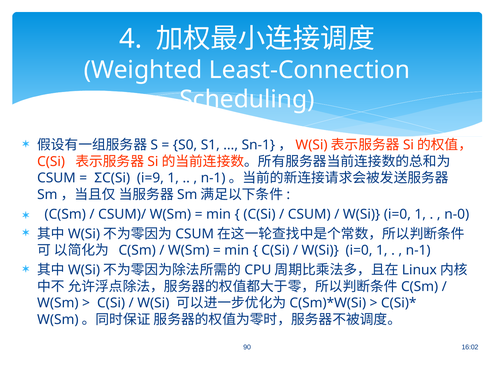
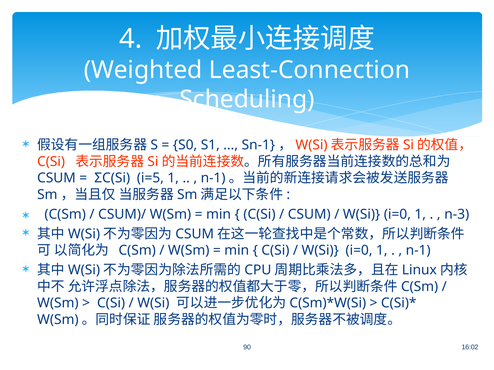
i=9: i=9 -> i=5 (150, 178)
n-0: n-0 -> n-3 (457, 215)
